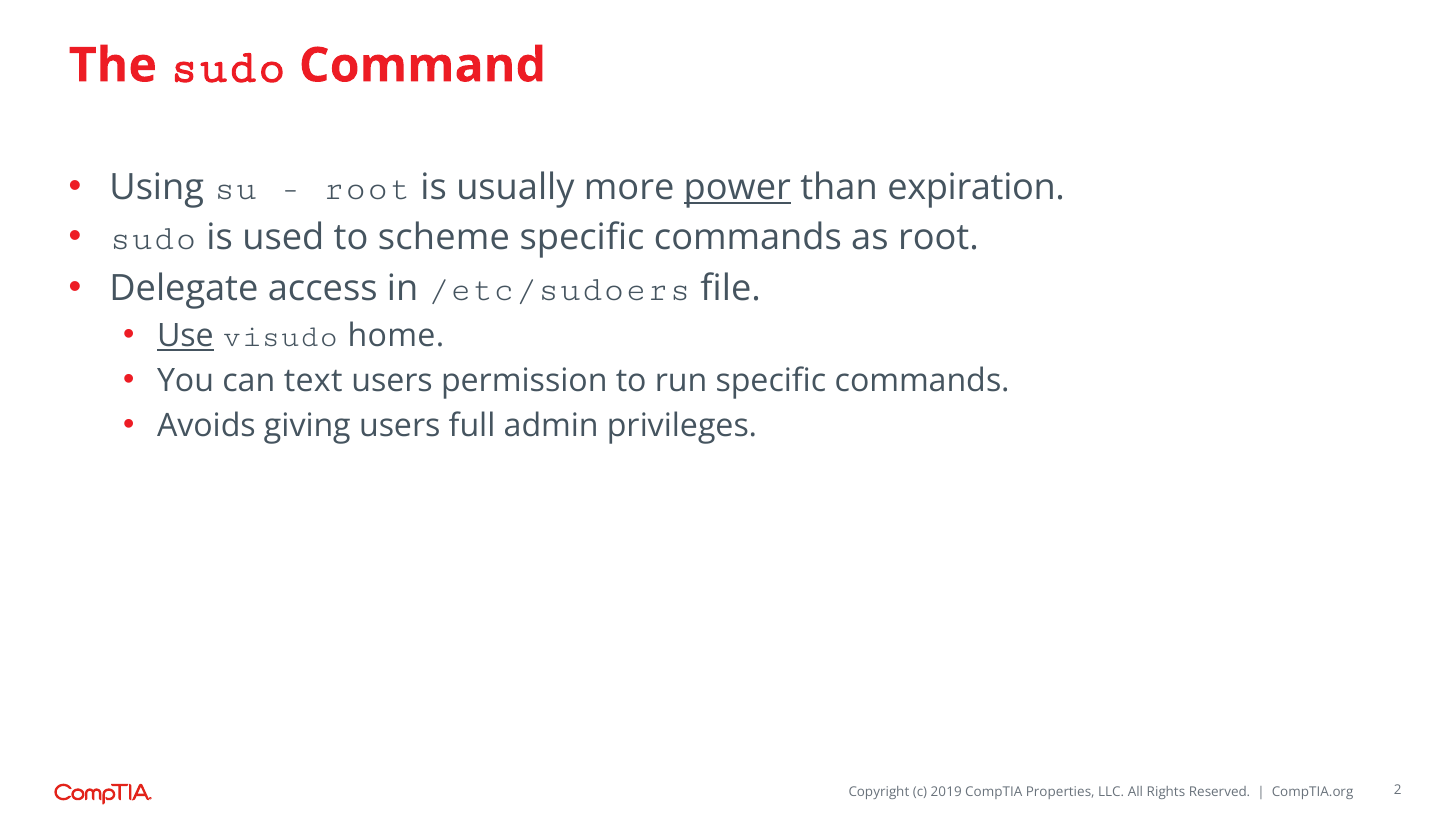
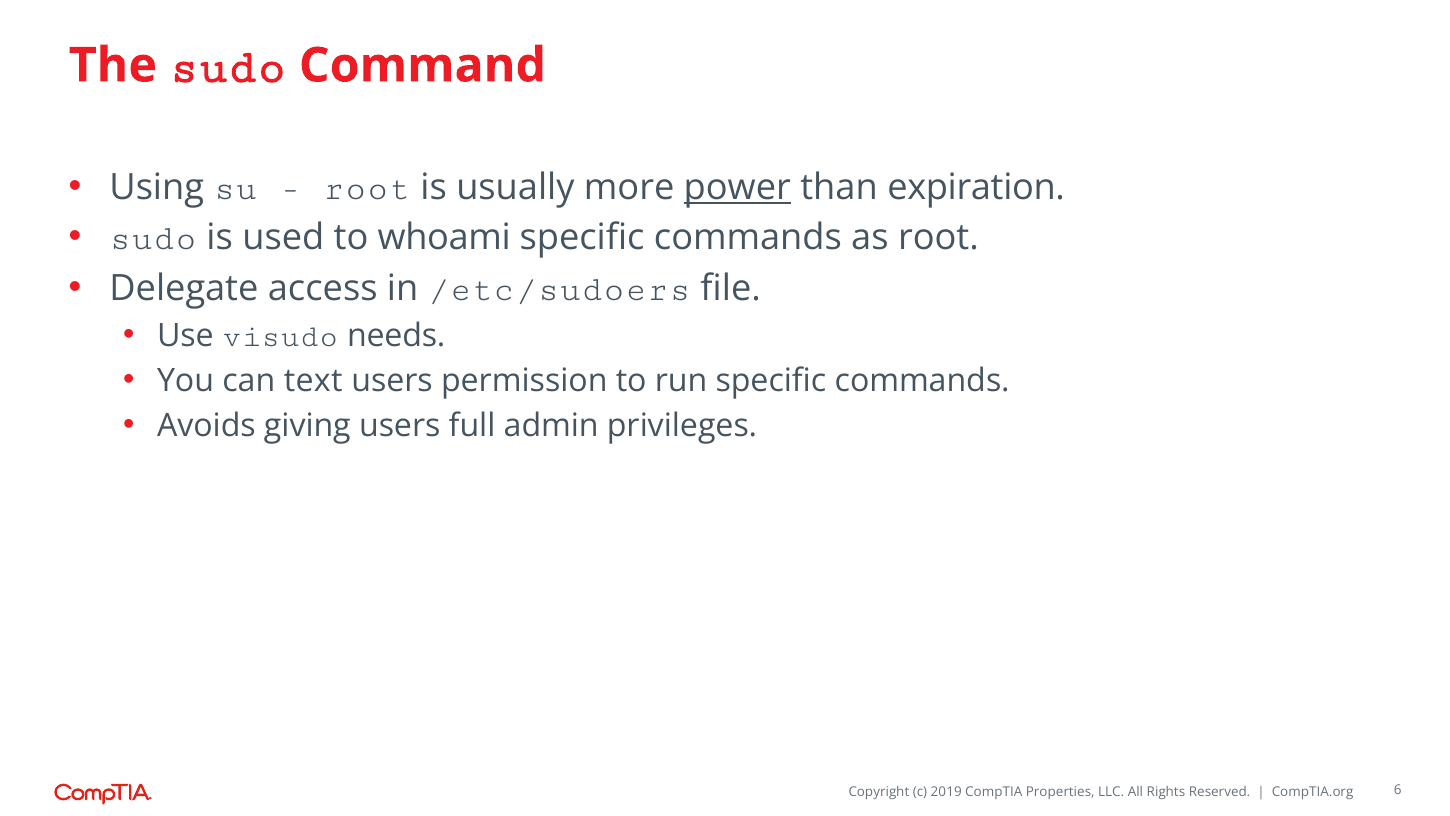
scheme: scheme -> whoami (444, 238)
Use underline: present -> none (185, 336)
home: home -> needs (396, 336)
2: 2 -> 6 (1398, 790)
